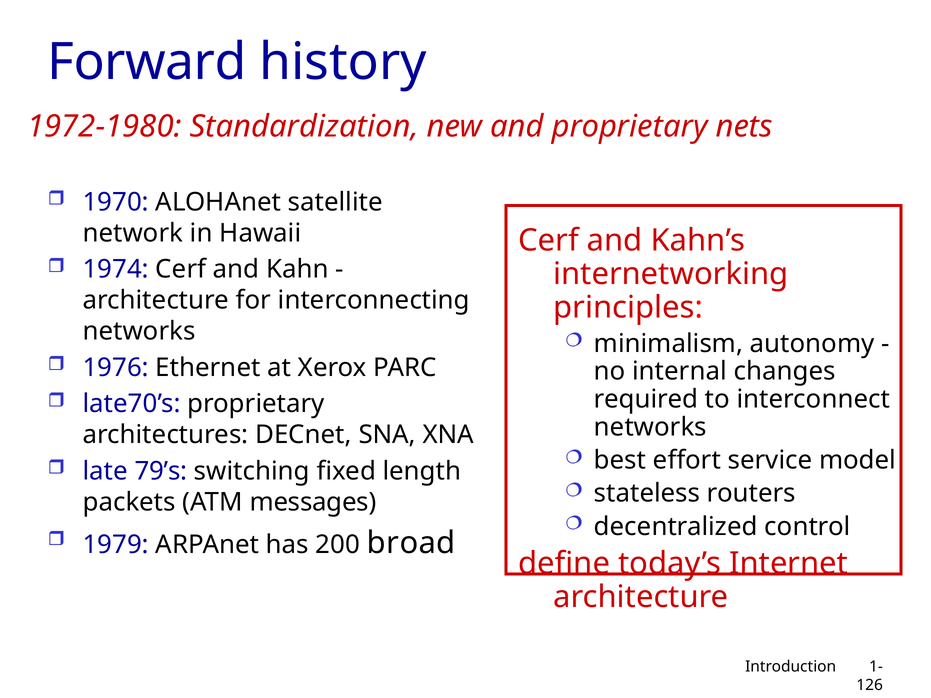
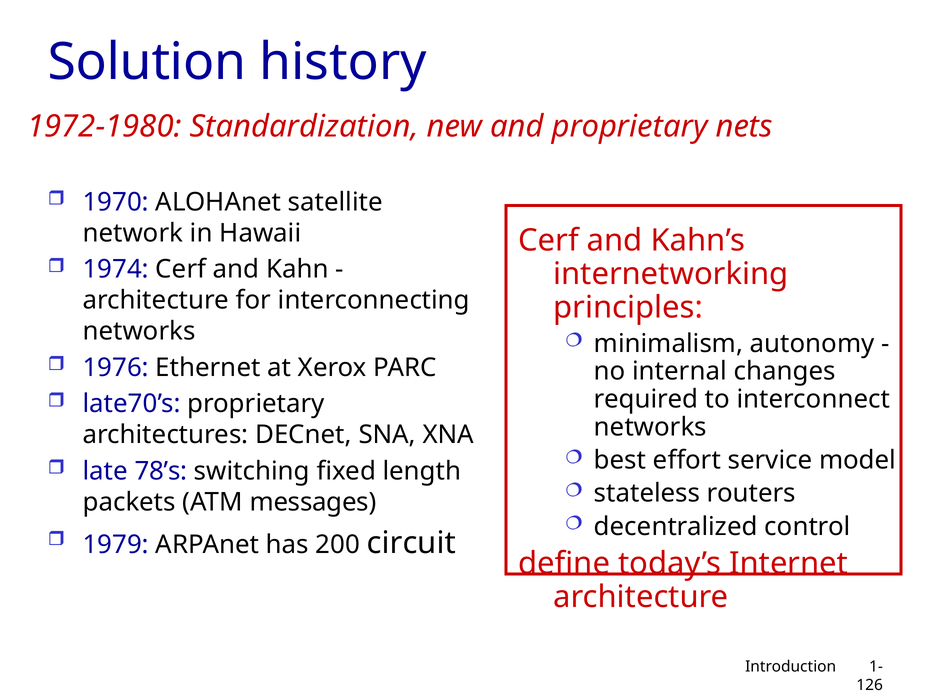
Forward: Forward -> Solution (147, 62)
79’s: 79’s -> 78’s (161, 471)
broad: broad -> circuit (411, 543)
